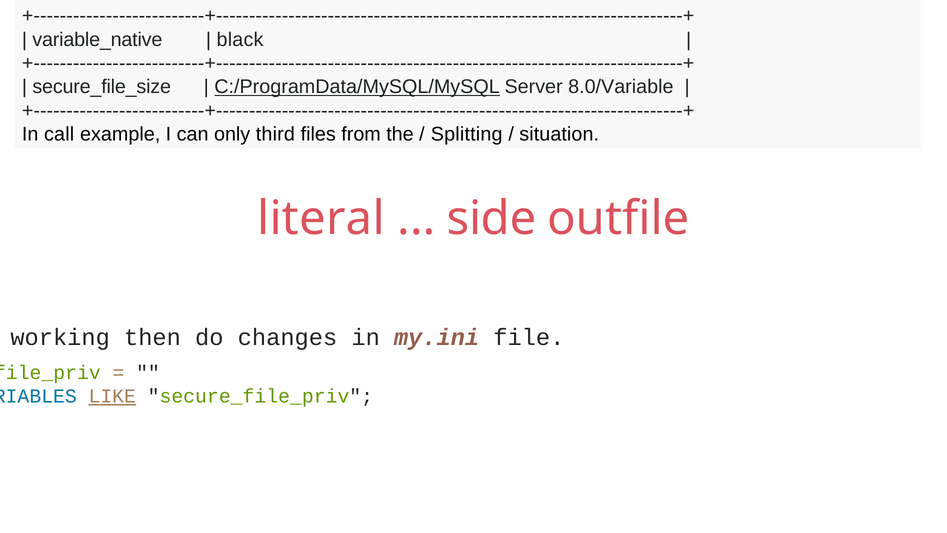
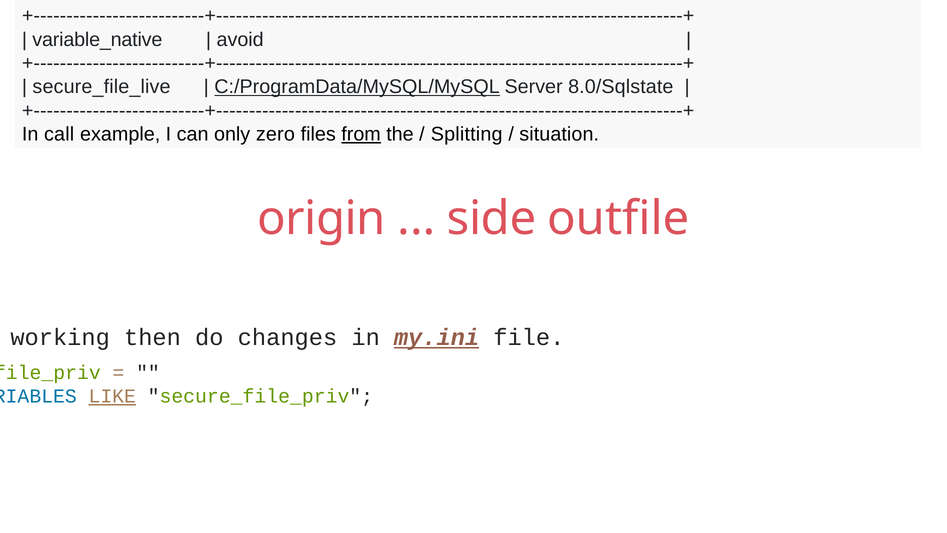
black: black -> avoid (240, 39)
secure_file_size: secure_file_size -> secure_file_live (102, 87)
8.0/Variable: 8.0/Variable -> 8.0/Sqlstate (621, 87)
third: third -> zero (275, 134)
from underline: none -> present (361, 134)
literal: literal -> origin (321, 219)
my.ini underline: none -> present (437, 337)
